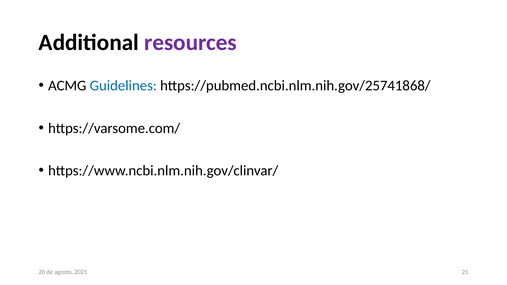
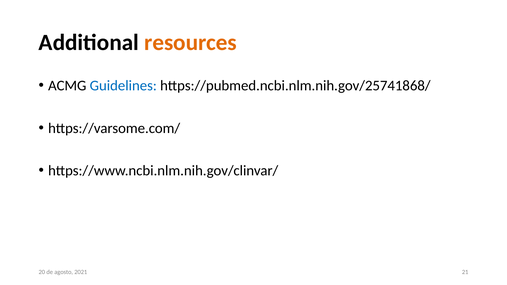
resources colour: purple -> orange (191, 43)
